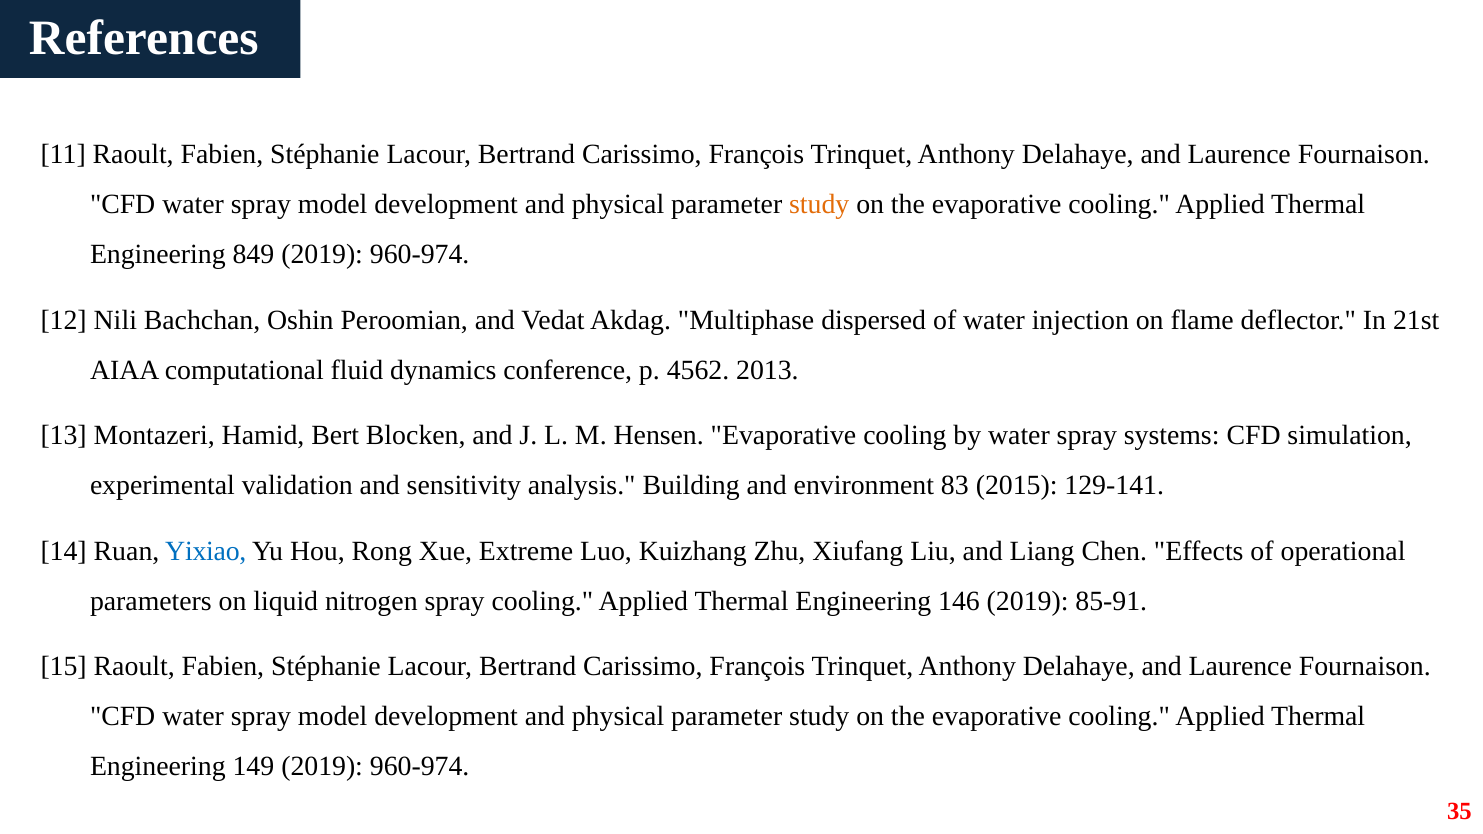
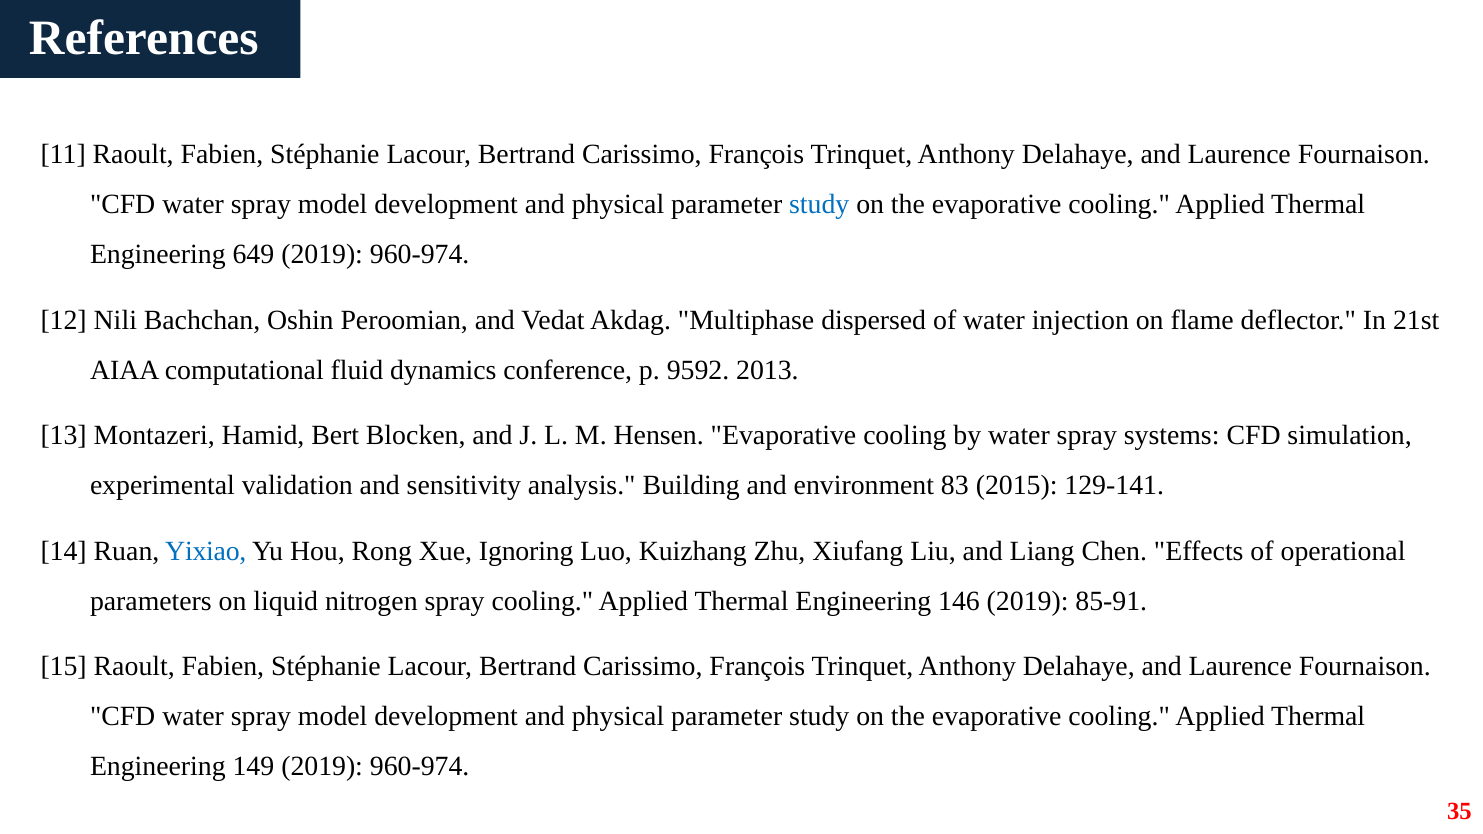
study colour: orange -> blue (819, 204)
849: 849 -> 649 (253, 254)
4562: 4562 -> 9592 (698, 370)
Extreme: Extreme -> Ignoring (526, 551)
